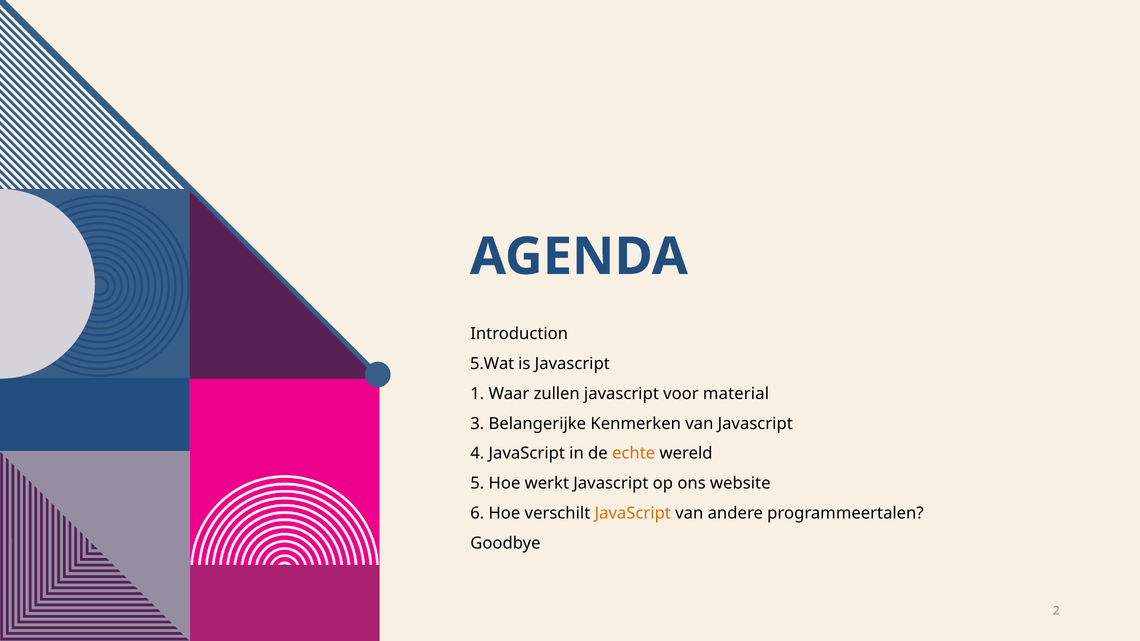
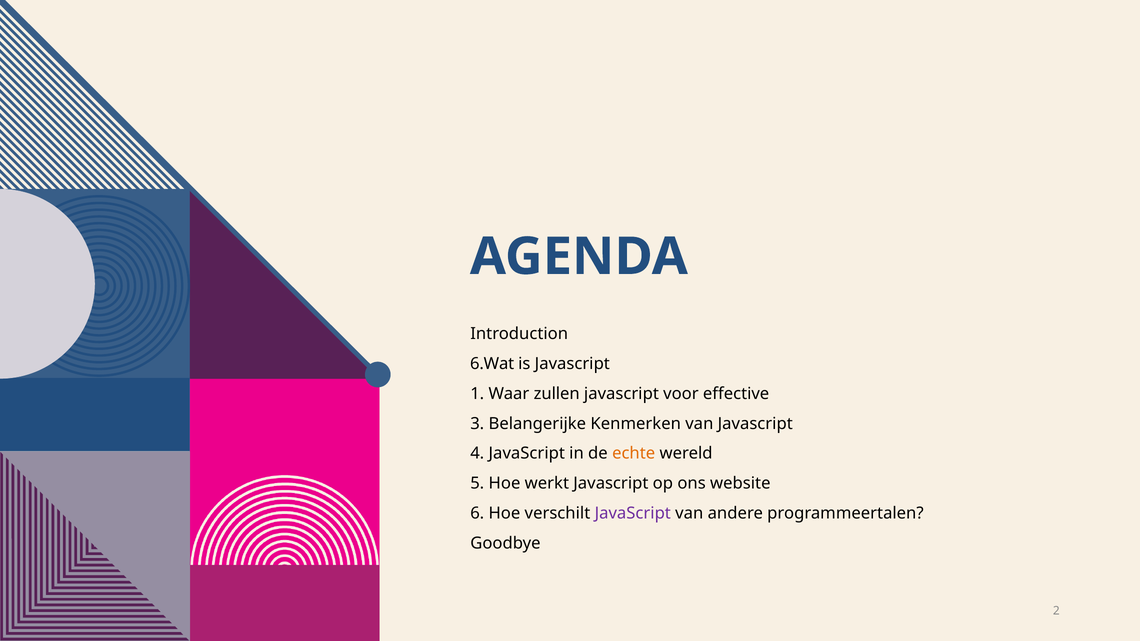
5.Wat: 5.Wat -> 6.Wat (492, 364)
material: material -> effective (736, 394)
JavaScript colour: orange -> purple (633, 514)
